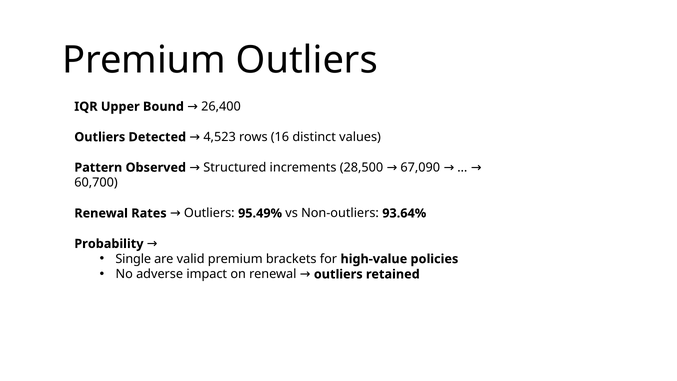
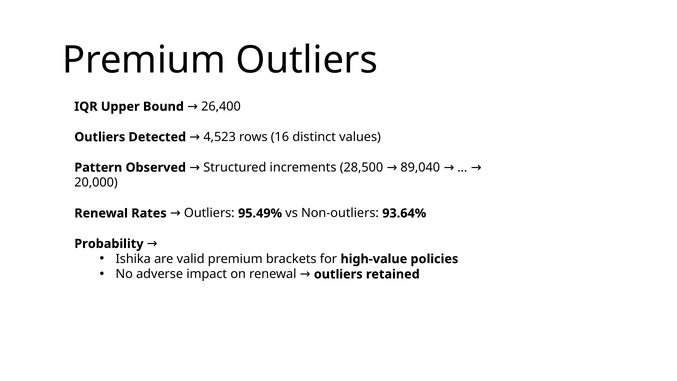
67,090: 67,090 -> 89,040 (420, 167)
60,700: 60,700 -> 20,000 (96, 183)
Single: Single -> Ishika (133, 259)
